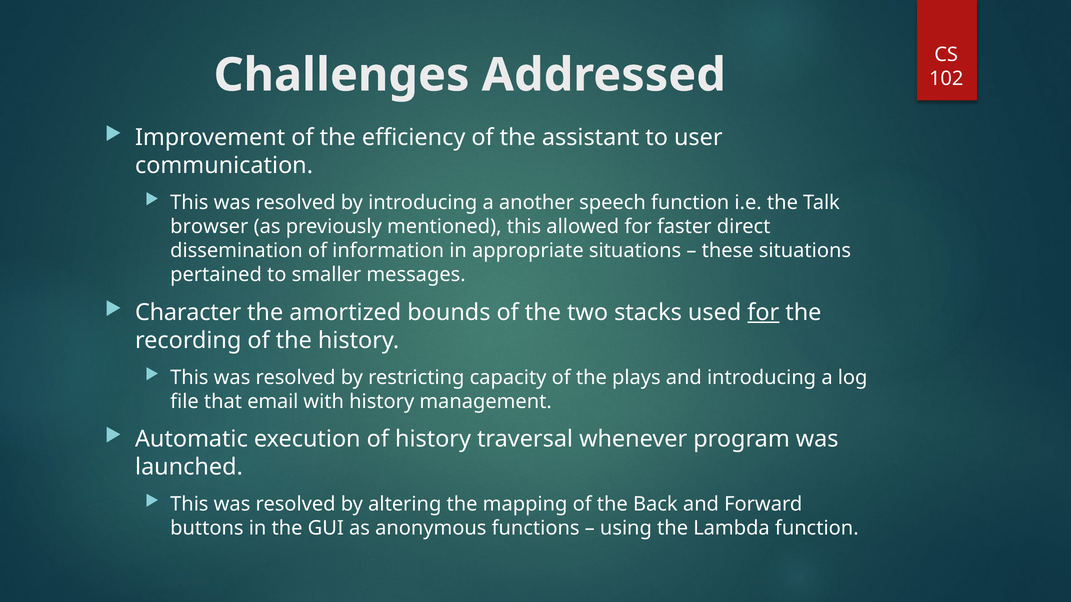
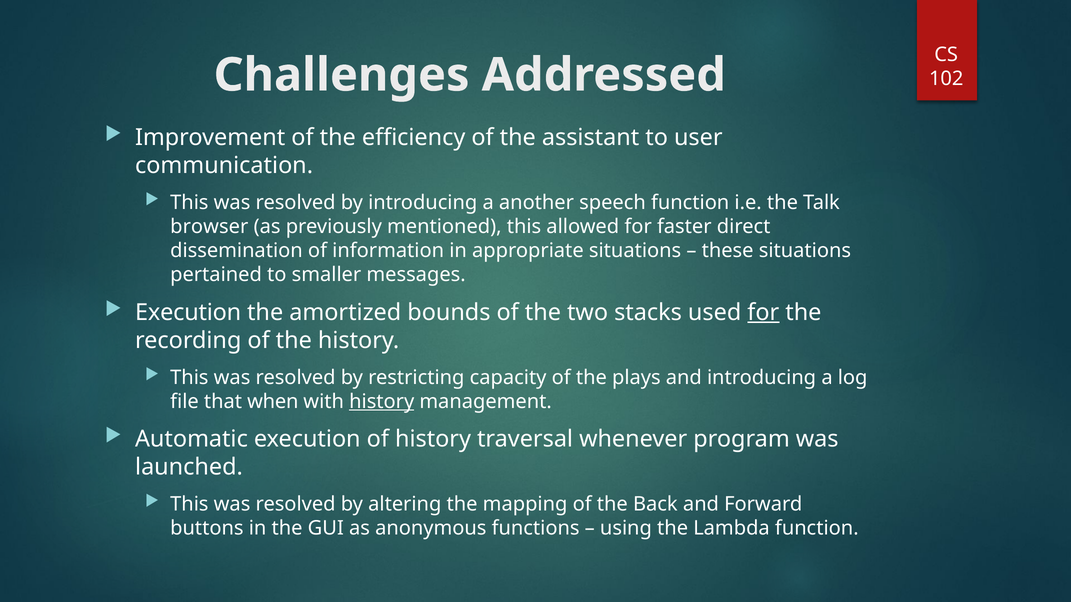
Character: Character -> Execution (188, 313)
email: email -> when (273, 402)
history underline: none -> present (382, 402)
